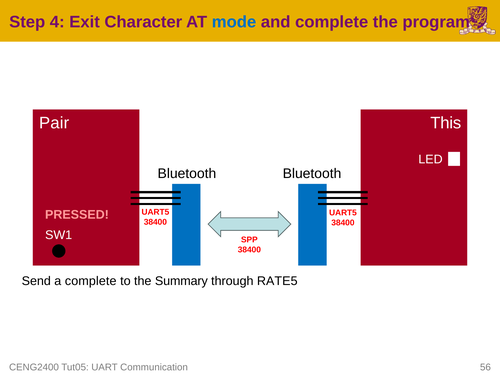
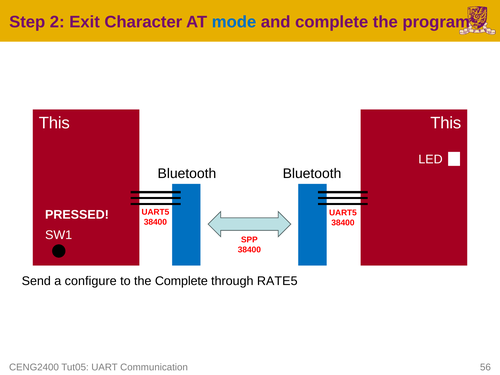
4: 4 -> 2 (57, 22)
Pair: Pair -> This (54, 123)
PRESSED colour: pink -> white (77, 215)
a complete: complete -> configure (91, 281)
the Summary: Summary -> Complete (181, 281)
